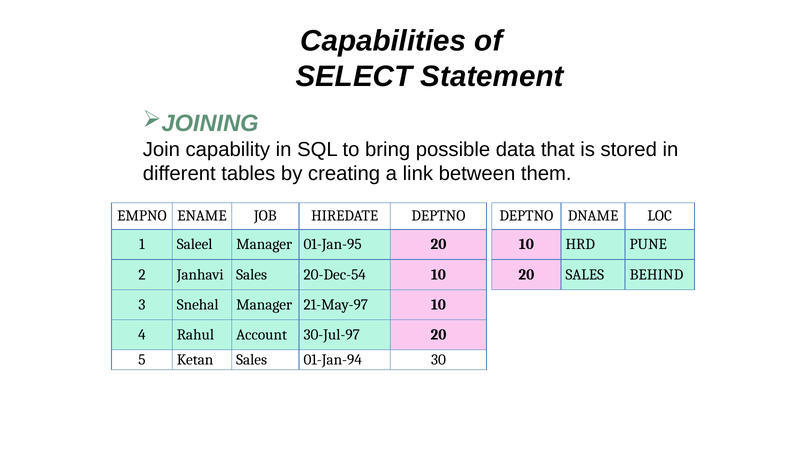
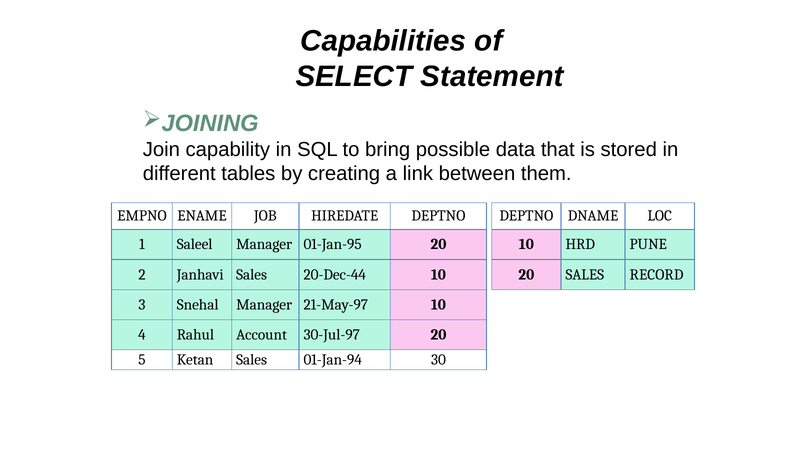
20-Dec-54: 20-Dec-54 -> 20-Dec-44 (335, 275)
BEHIND: BEHIND -> RECORD (657, 275)
